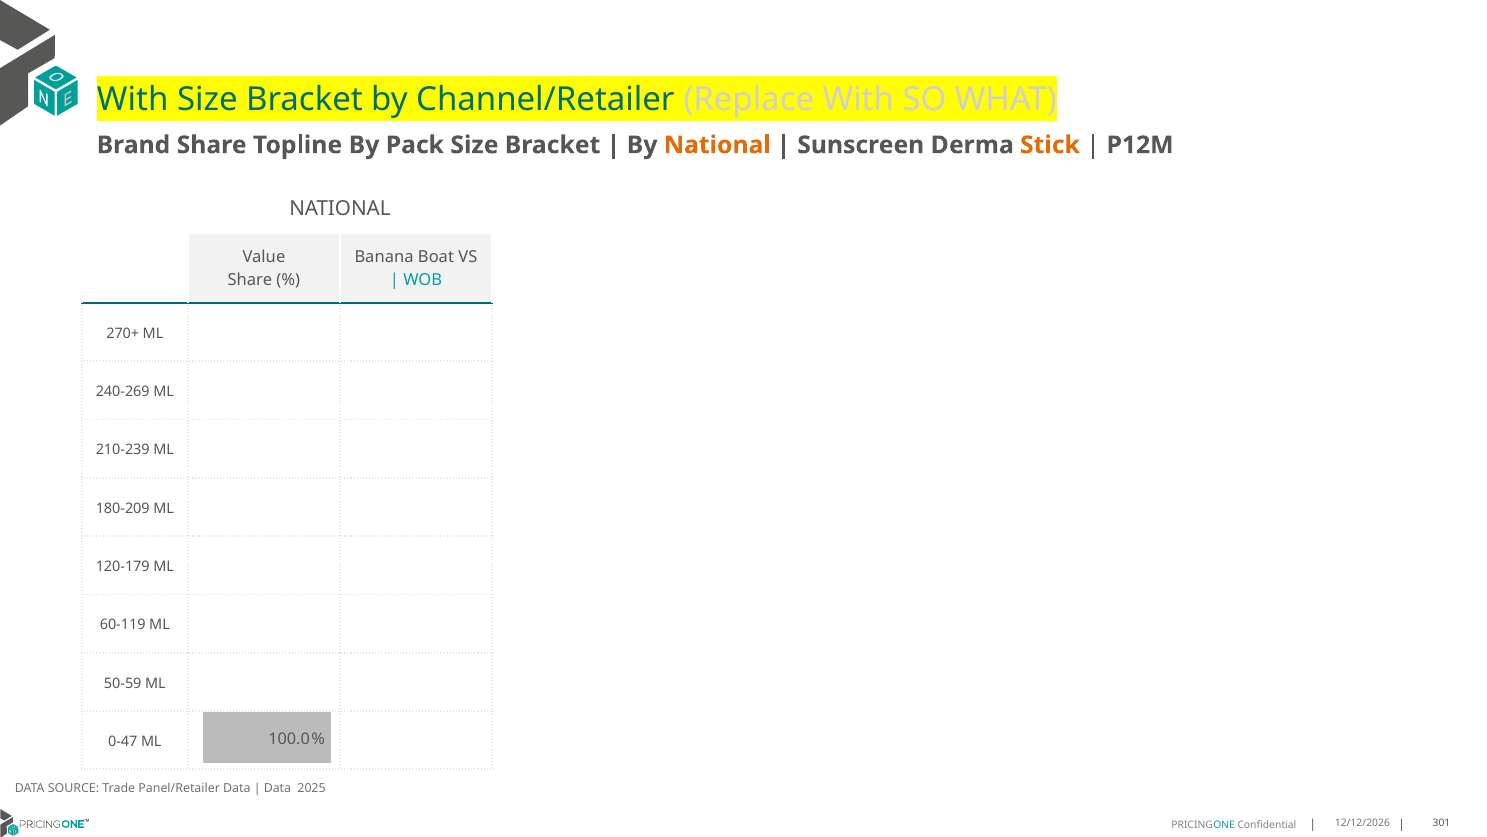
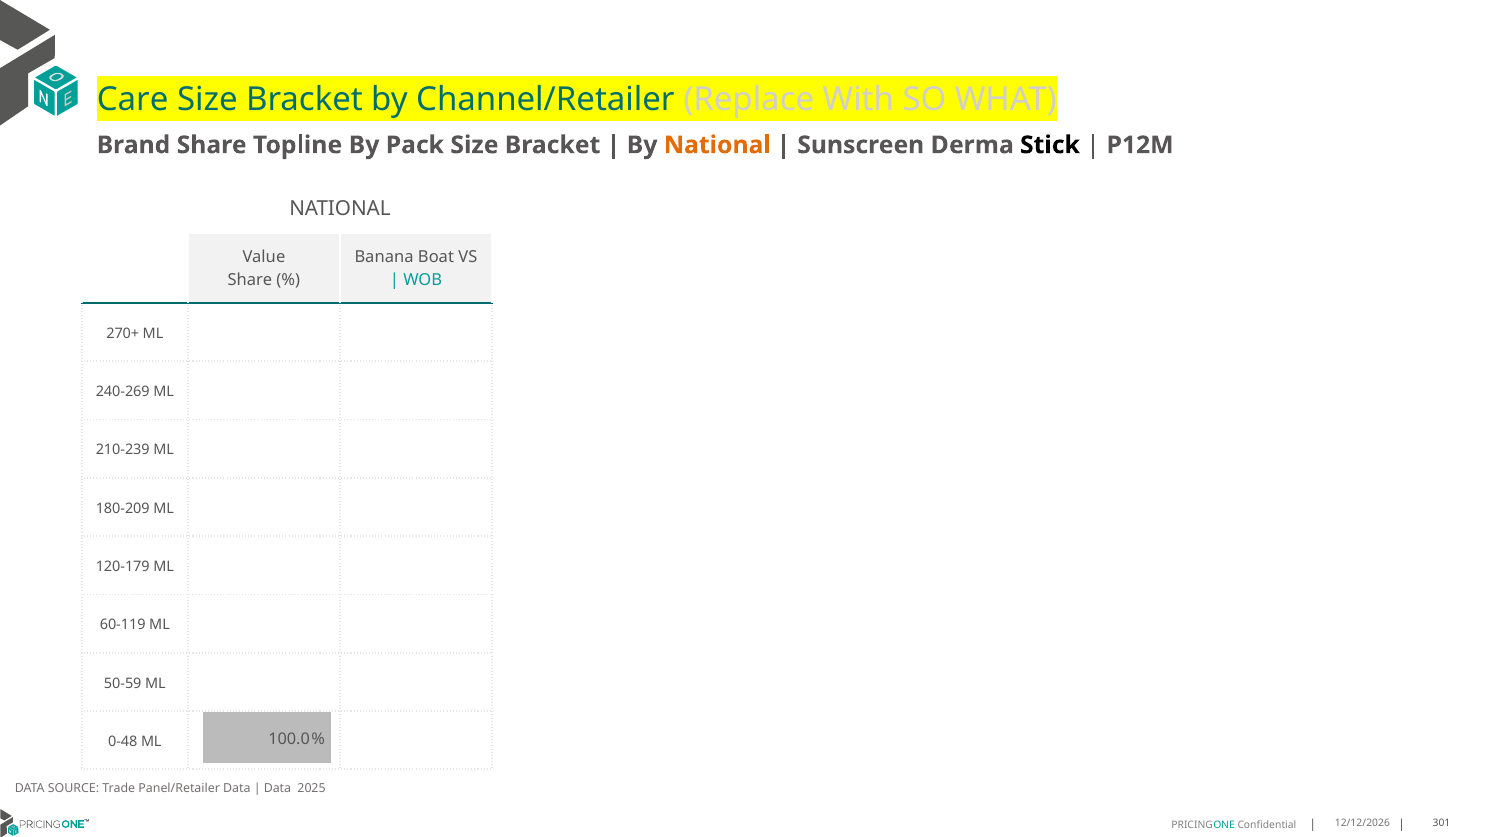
With: With -> Care (133, 100)
Stick colour: orange -> black (1050, 145)
0-47: 0-47 -> 0-48 (123, 741)
